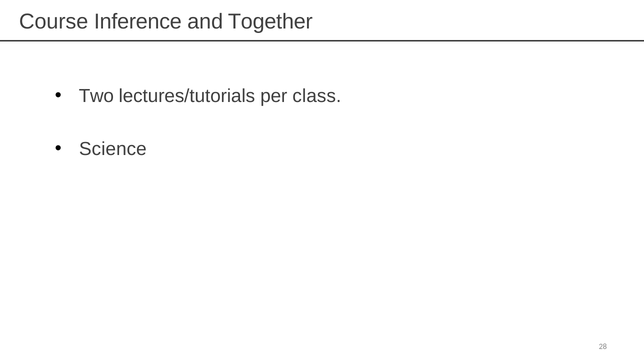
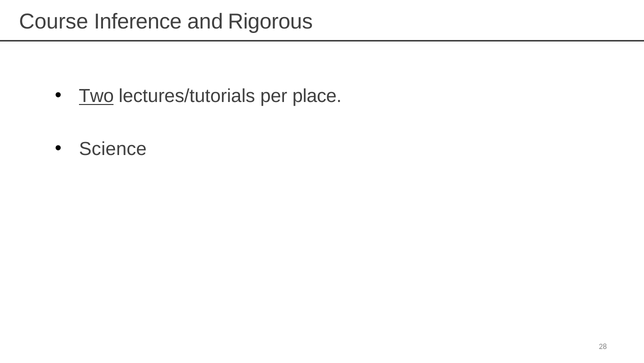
Together: Together -> Rigorous (270, 22)
Two underline: none -> present (96, 96)
class: class -> place (317, 96)
